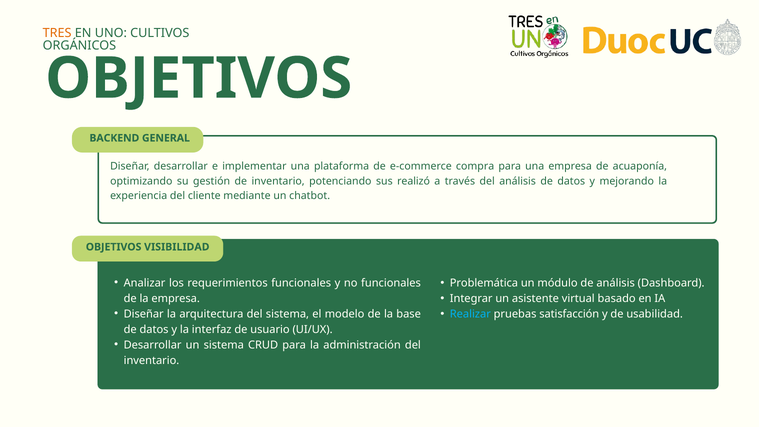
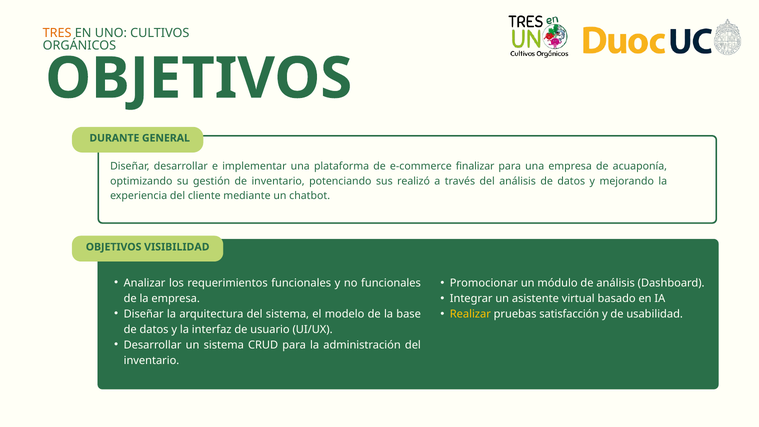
BACKEND: BACKEND -> DURANTE (114, 138)
compra: compra -> finalizar (475, 166)
Problemática: Problemática -> Promocionar (484, 283)
Realizar colour: light blue -> yellow (470, 314)
